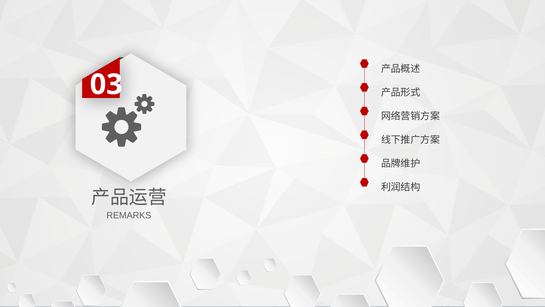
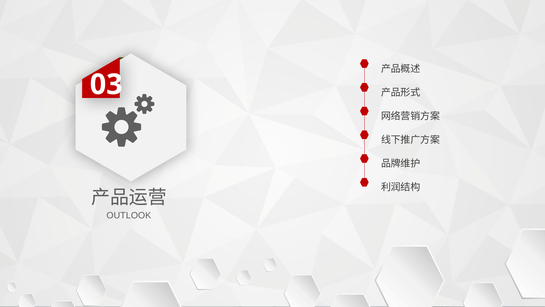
REMARKS: REMARKS -> OUTLOOK (129, 215)
